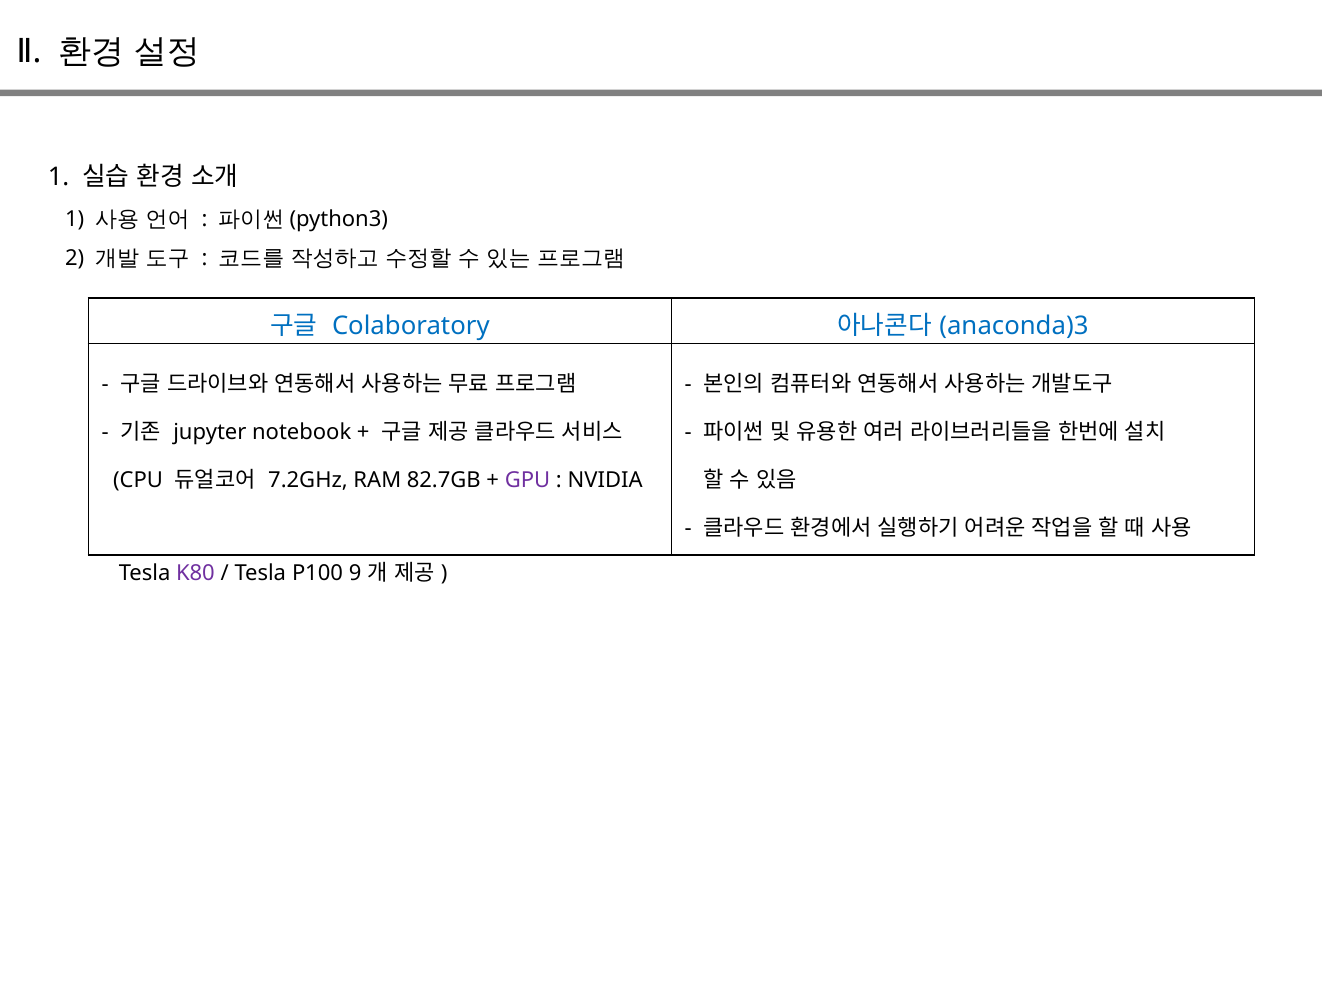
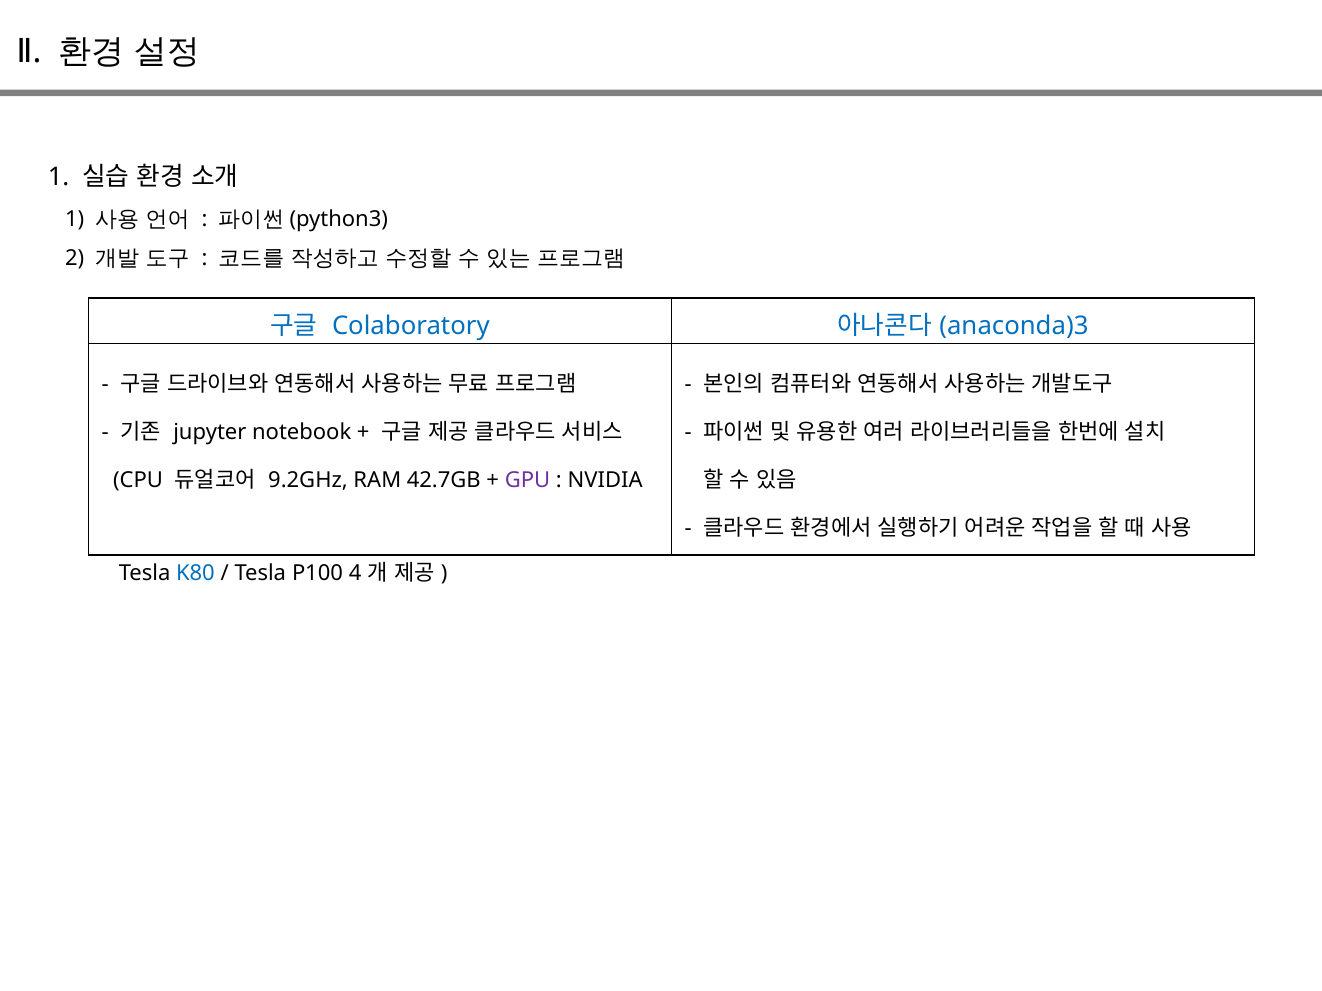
7.2GHz: 7.2GHz -> 9.2GHz (308, 481)
82.7GB: 82.7GB -> 42.7GB (444, 481)
K80 colour: purple -> blue (195, 573)
9: 9 -> 4 (355, 573)
